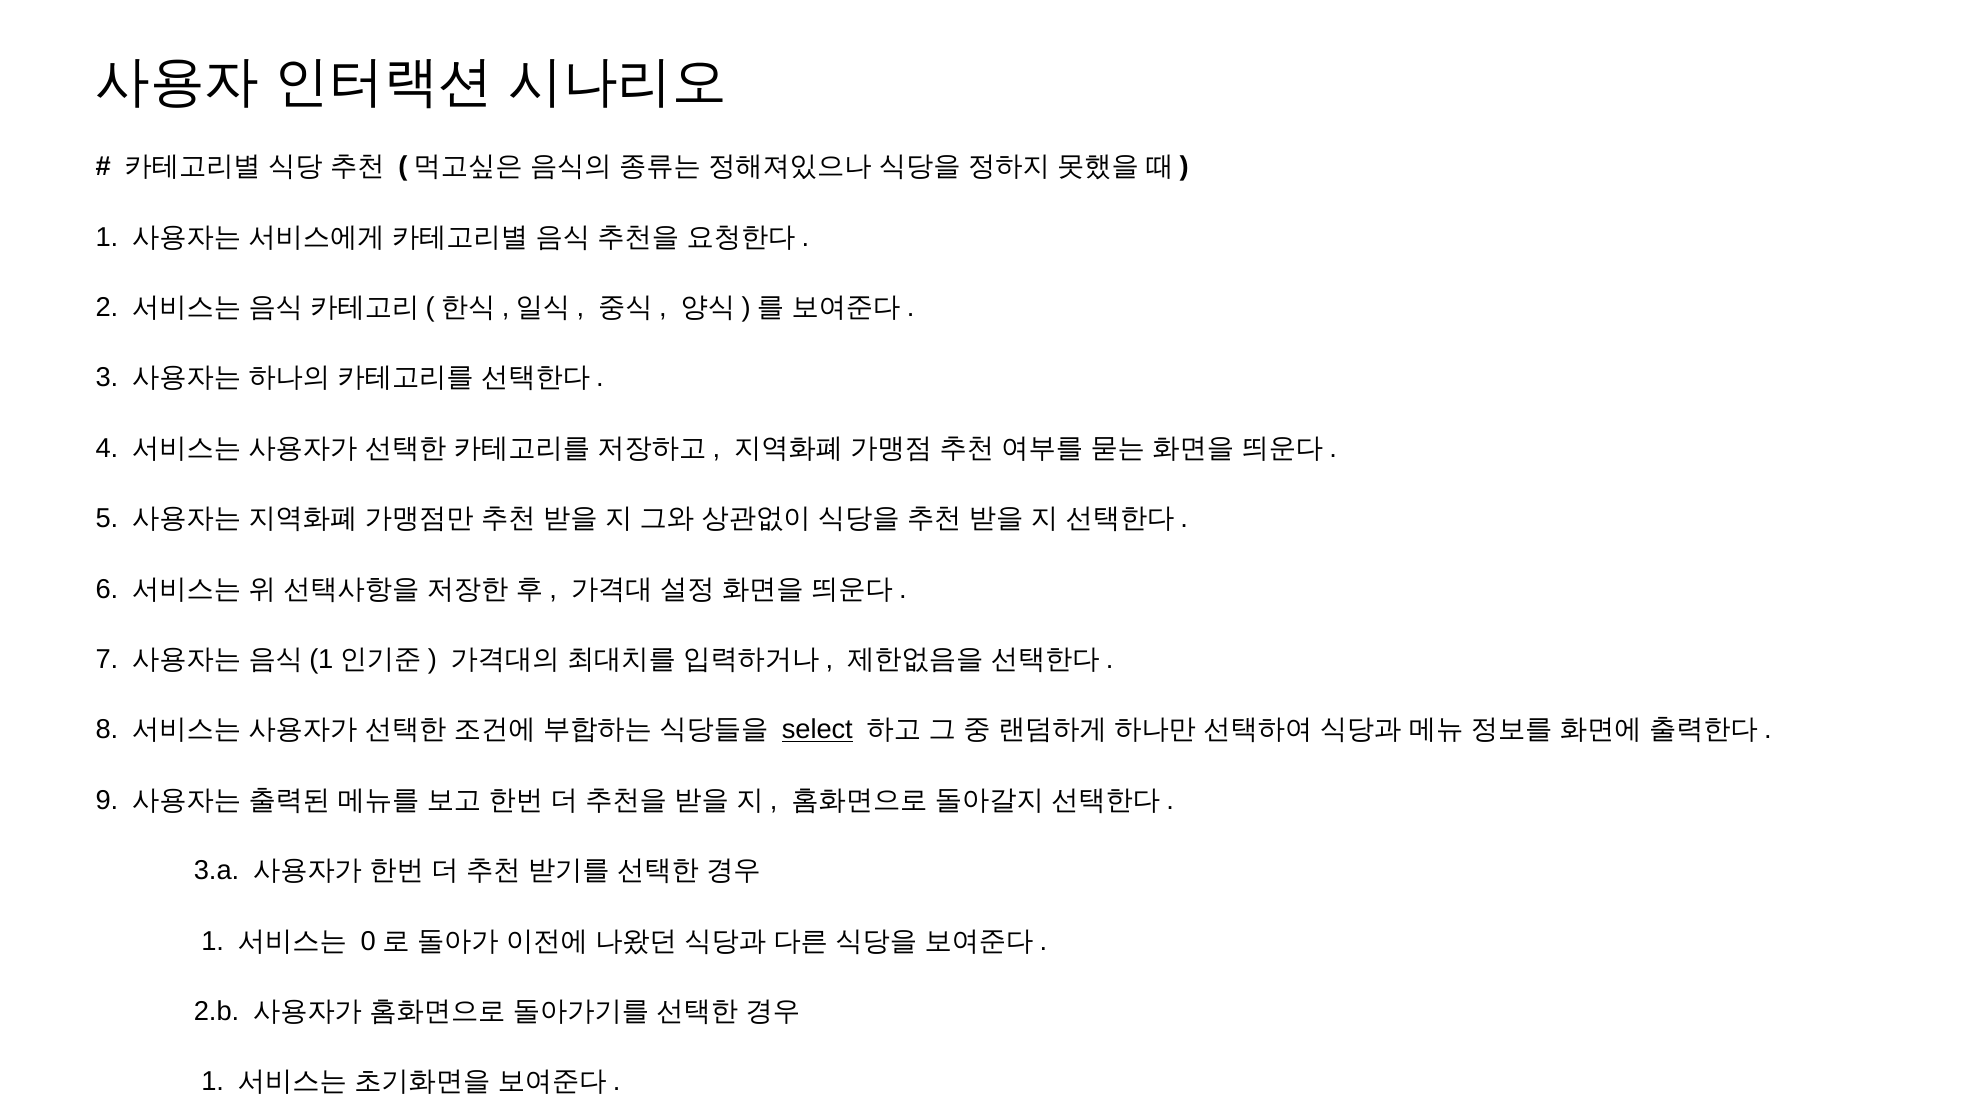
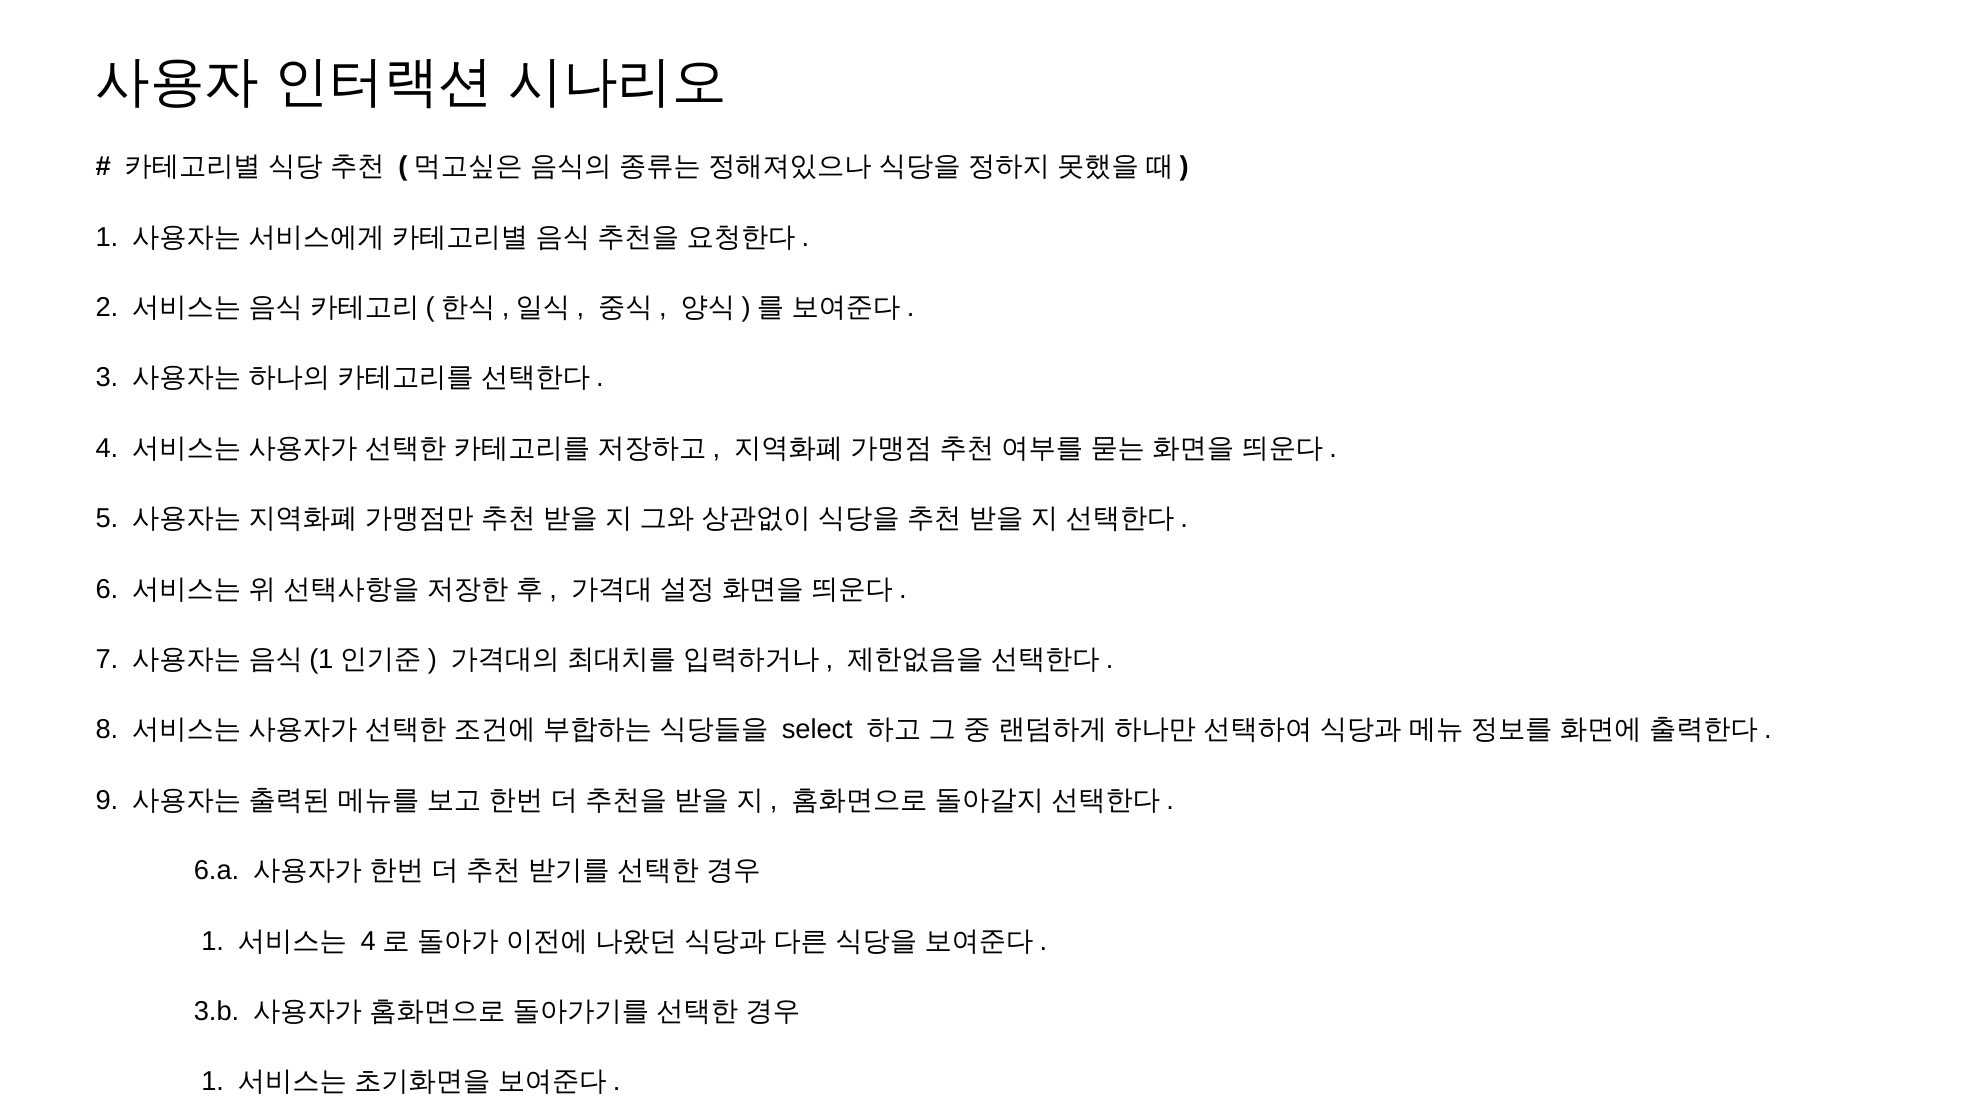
select underline: present -> none (817, 730)
3.a: 3.a -> 6.a (217, 871)
0: 0 -> 4 (368, 941)
2.b: 2.b -> 3.b (217, 1012)
